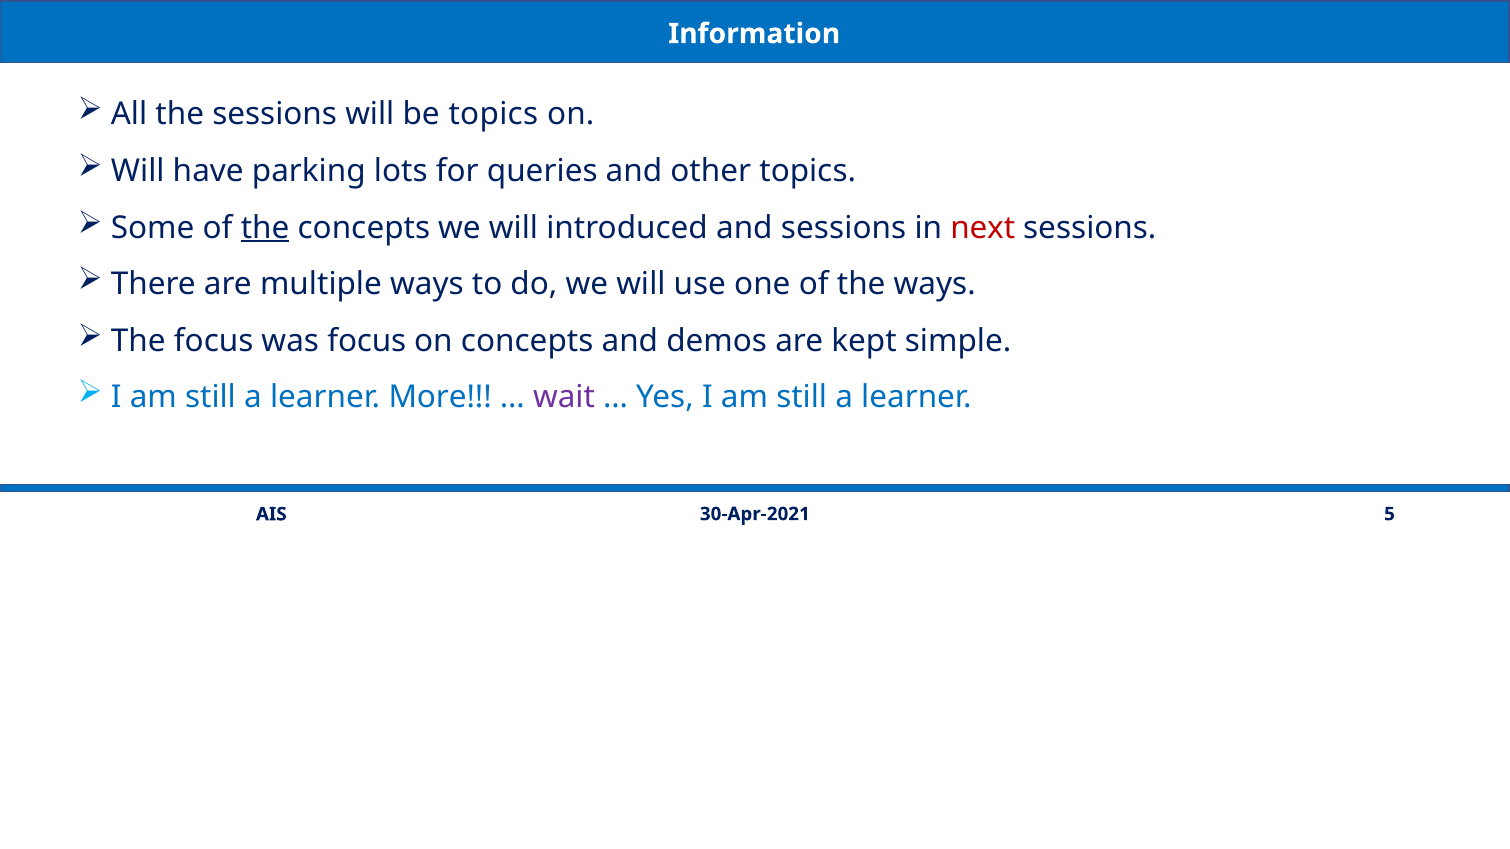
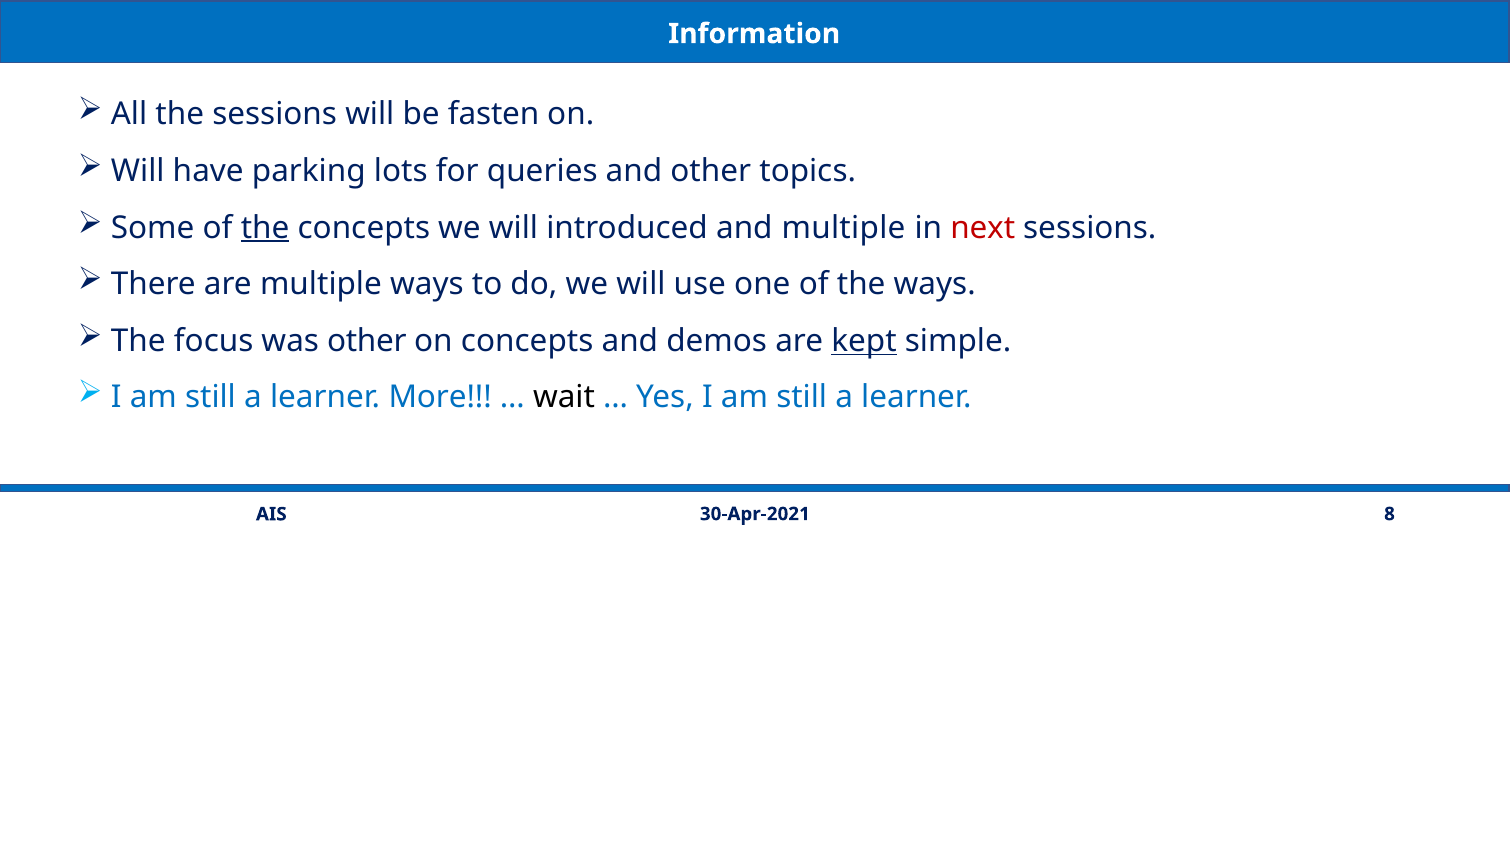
be topics: topics -> fasten (494, 115)
and sessions: sessions -> multiple (843, 228)
was focus: focus -> other (367, 341)
kept underline: none -> present (864, 341)
wait colour: purple -> black (564, 398)
5: 5 -> 8 (1389, 514)
